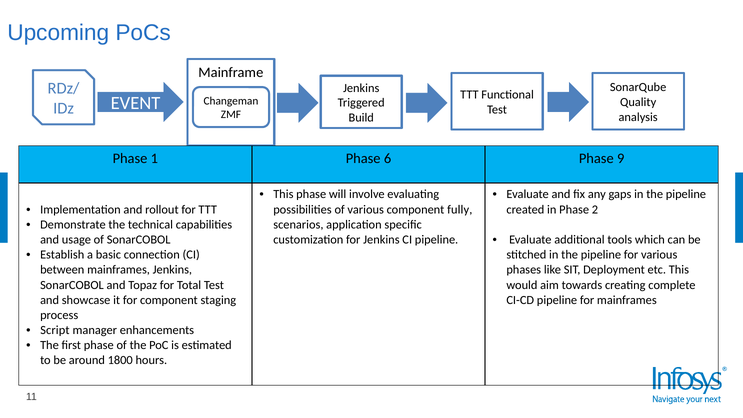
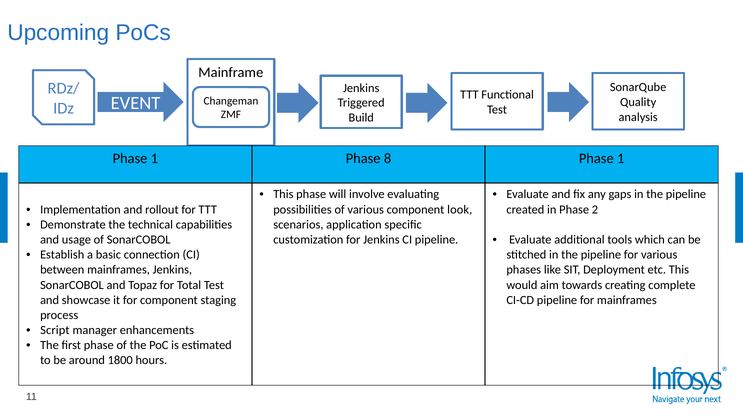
6: 6 -> 8 (388, 158)
9: 9 -> 1 (621, 158)
fully: fully -> look (460, 209)
